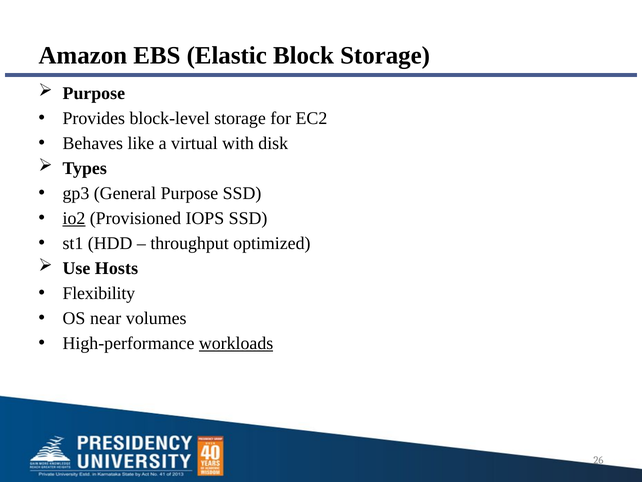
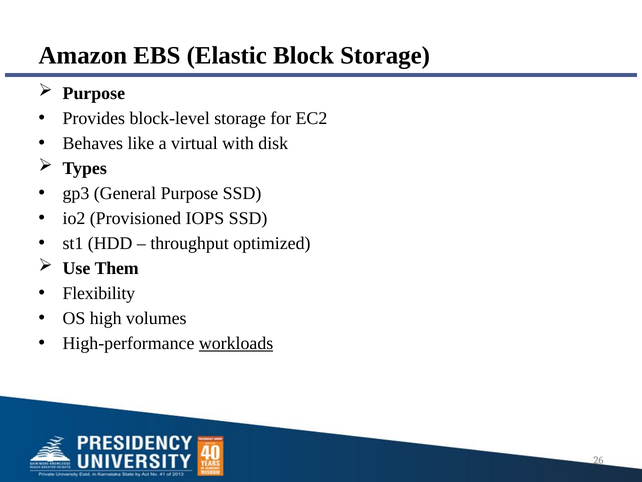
io2 underline: present -> none (74, 218)
Hosts: Hosts -> Them (117, 268)
near: near -> high (106, 318)
